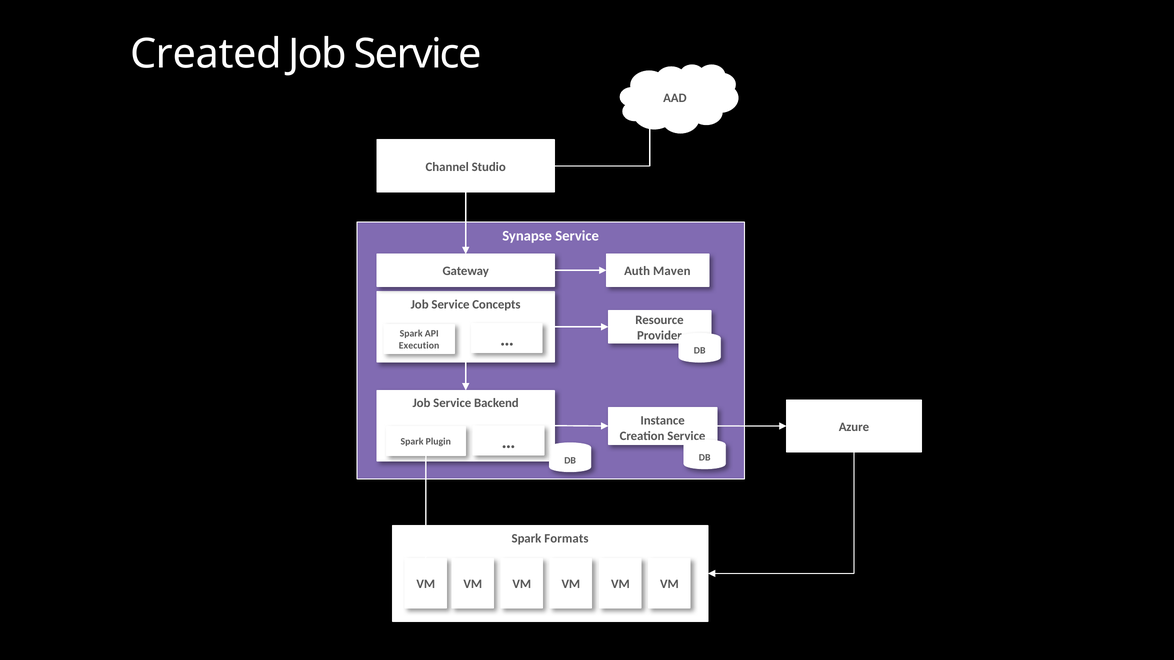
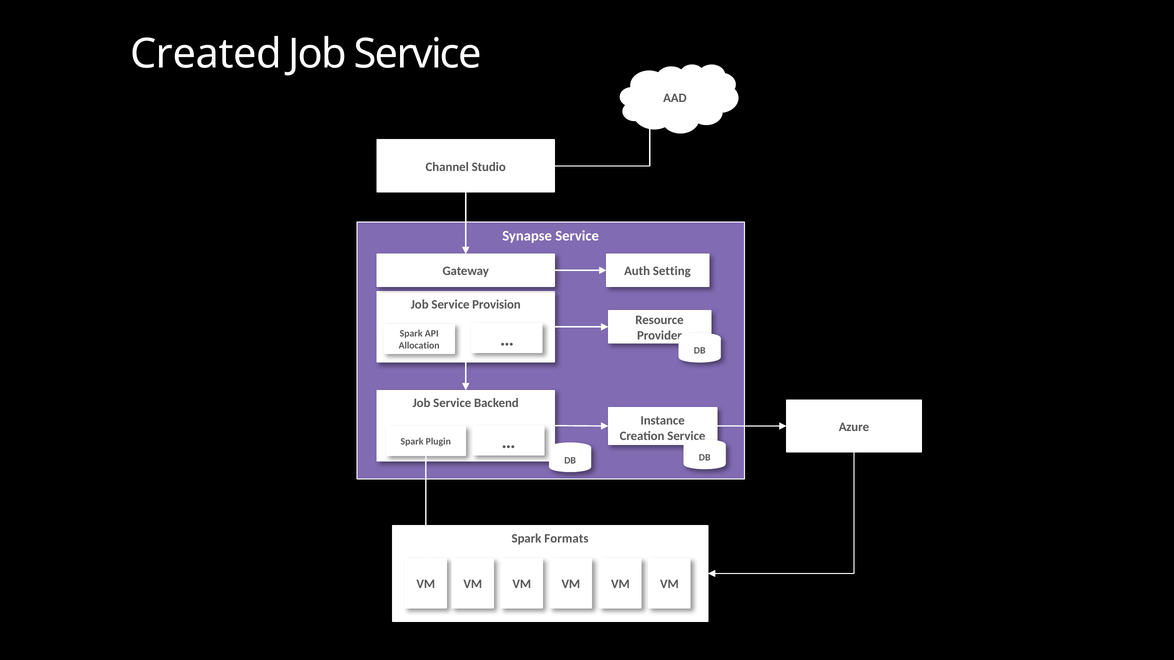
Maven: Maven -> Setting (672, 271)
Concepts: Concepts -> Provision (496, 305)
Execution: Execution -> Allocation (419, 346)
